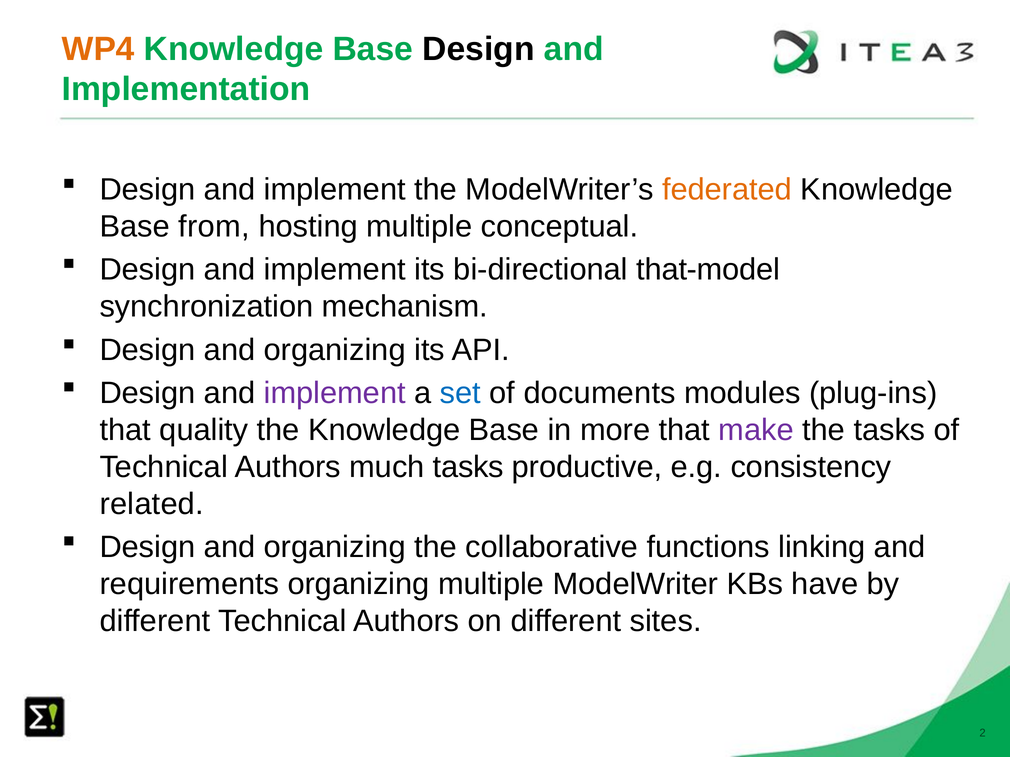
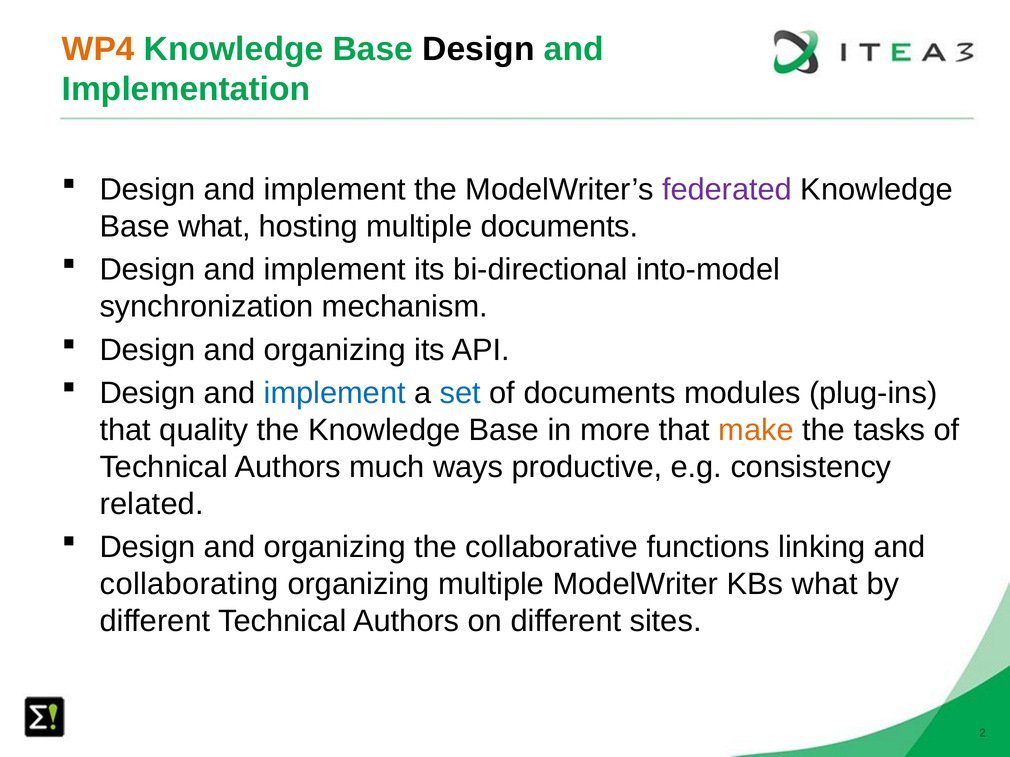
federated colour: orange -> purple (727, 190)
Base from: from -> what (214, 227)
multiple conceptual: conceptual -> documents (560, 227)
that-model: that-model -> into-model (708, 270)
implement colour: purple -> blue (335, 393)
make colour: purple -> orange (756, 430)
much tasks: tasks -> ways (468, 467)
requirements: requirements -> collaborating (189, 585)
KBs have: have -> what (825, 585)
